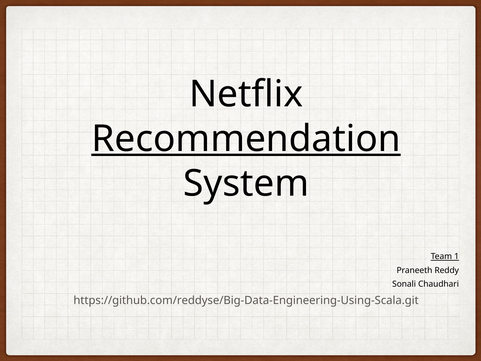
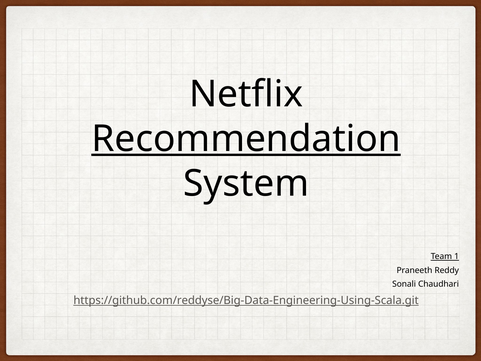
https://github.com/reddyse/Big-Data-Engineering-Using-Scala.git underline: none -> present (246, 300)
